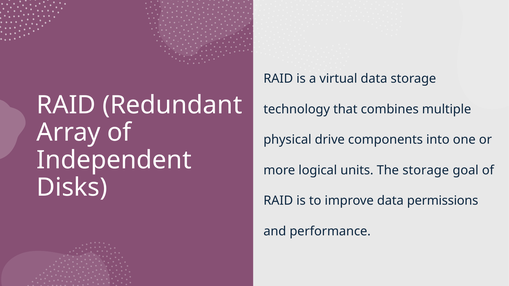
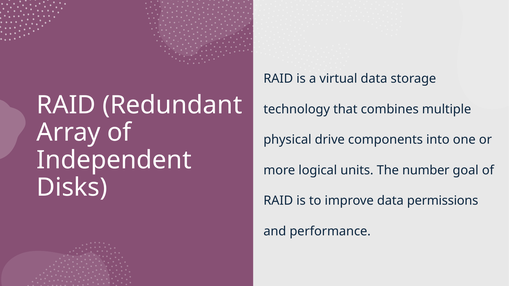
The storage: storage -> number (426, 170)
